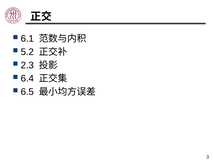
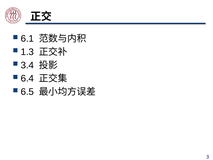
5.2: 5.2 -> 1.3 (27, 52)
2.3: 2.3 -> 3.4 (27, 65)
